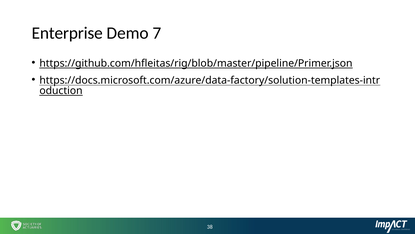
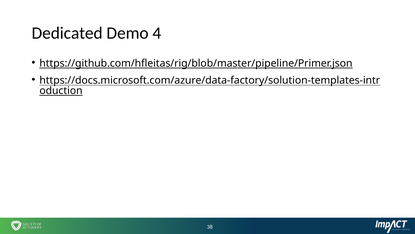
Enterprise: Enterprise -> Dedicated (67, 33)
7: 7 -> 4 (157, 33)
